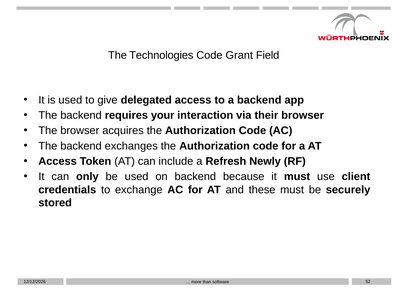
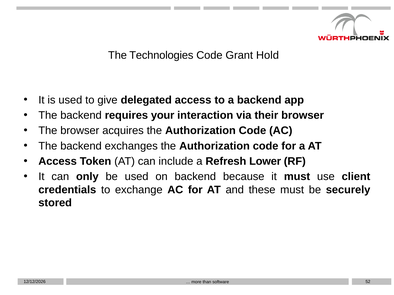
Field: Field -> Hold (267, 55)
Newly: Newly -> Lower (265, 162)
